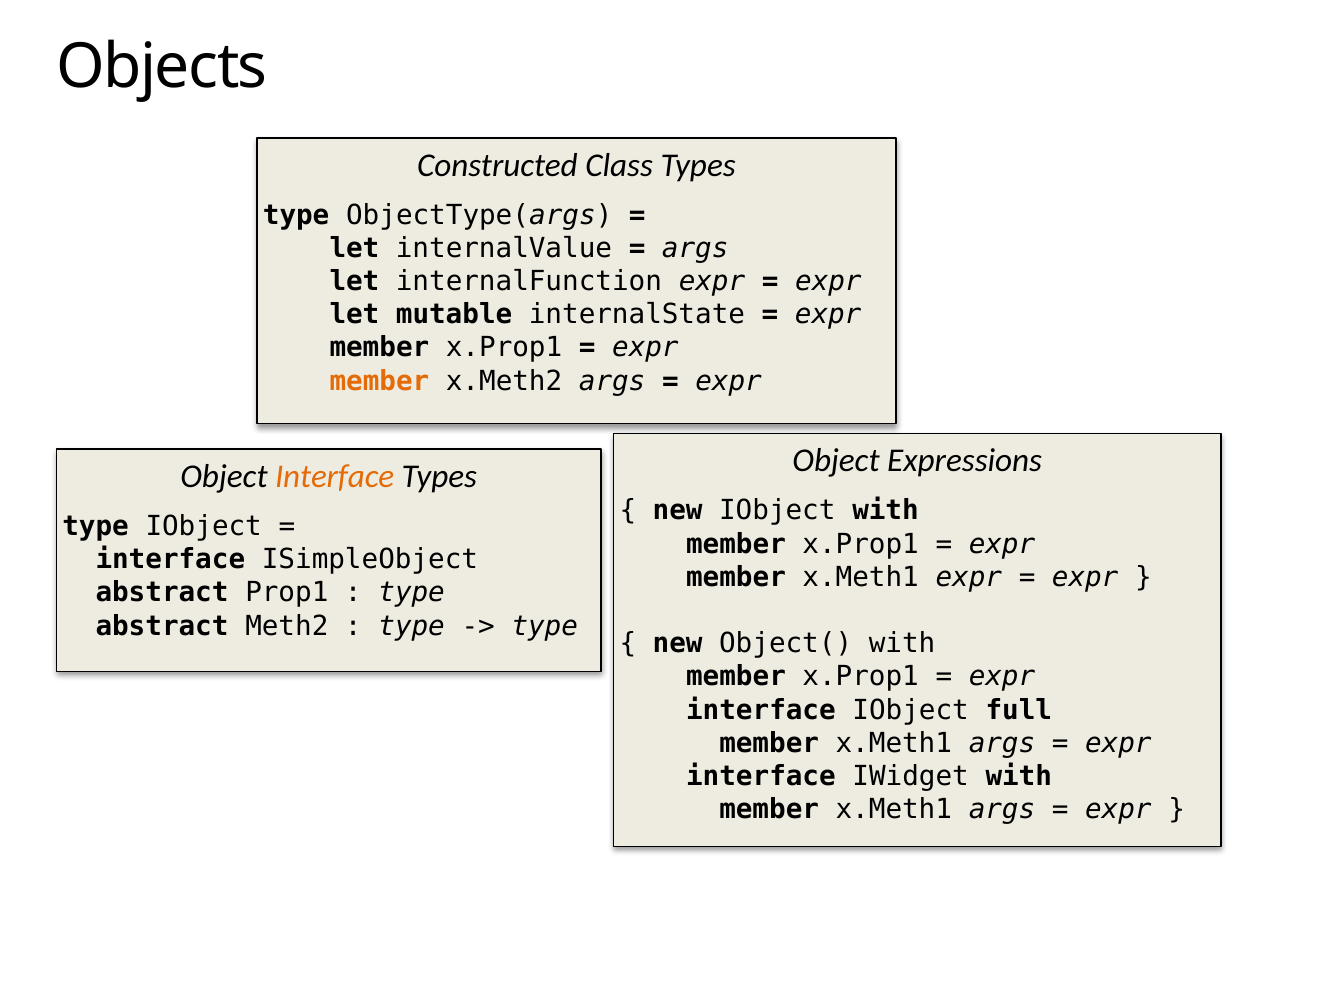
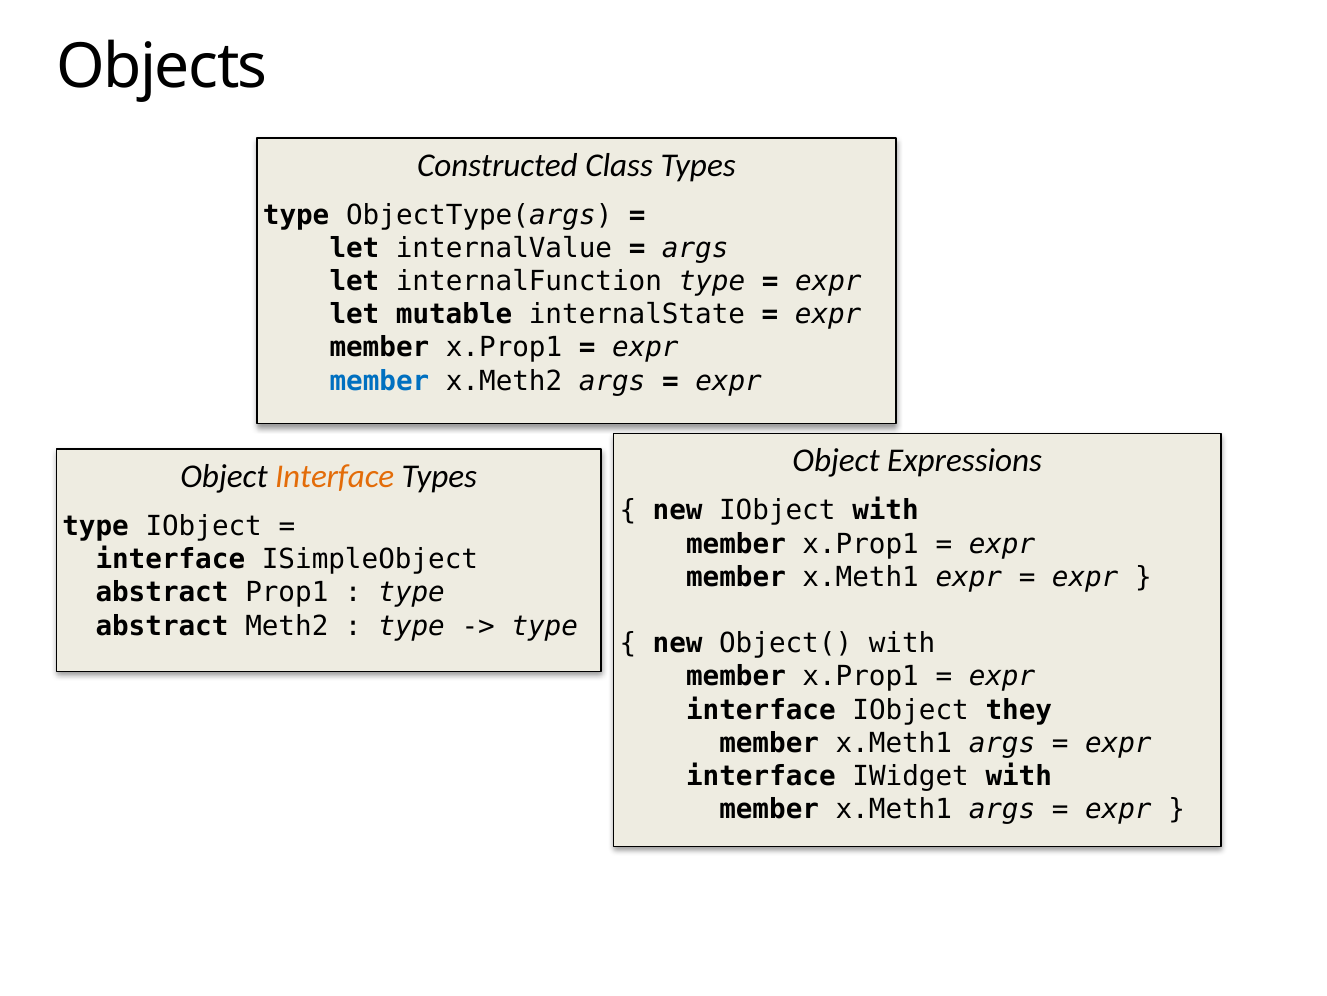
internalFunction expr: expr -> type (712, 281)
member colour: orange -> blue (379, 381)
full: full -> they (1019, 709)
